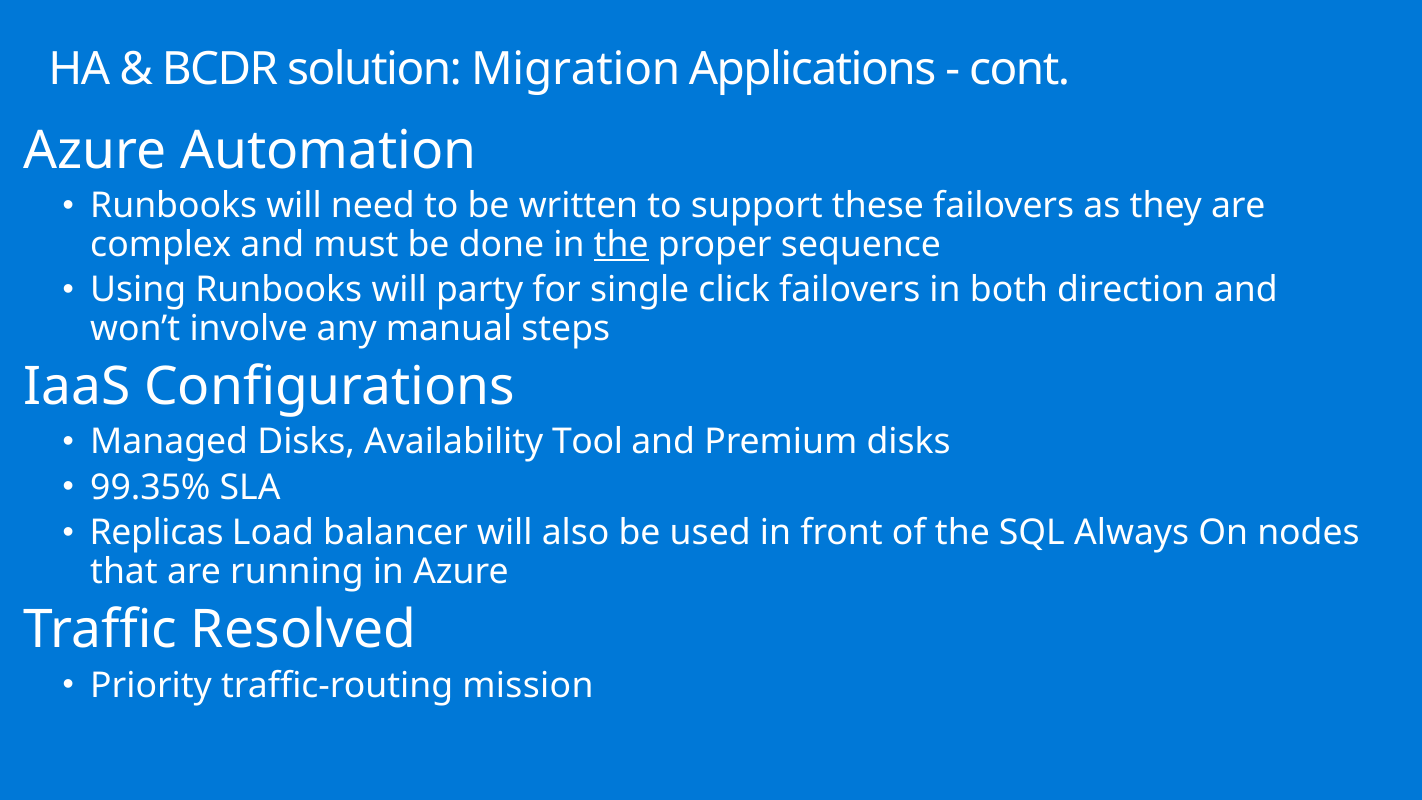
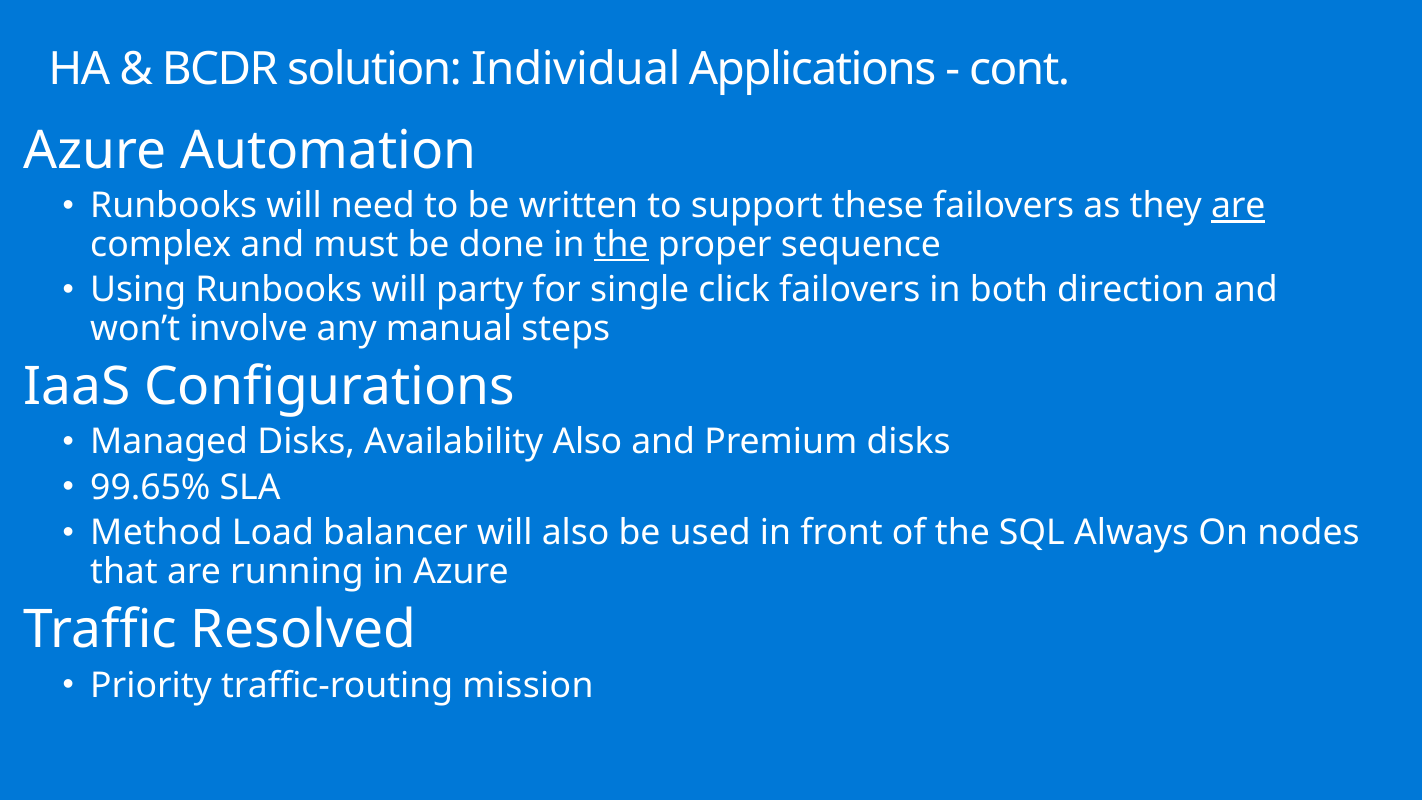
Migration: Migration -> Individual (576, 69)
are underline: none -> present (1238, 206)
Availability Tool: Tool -> Also (587, 442)
99.35%: 99.35% -> 99.65% (150, 488)
Replicas: Replicas -> Method (156, 533)
